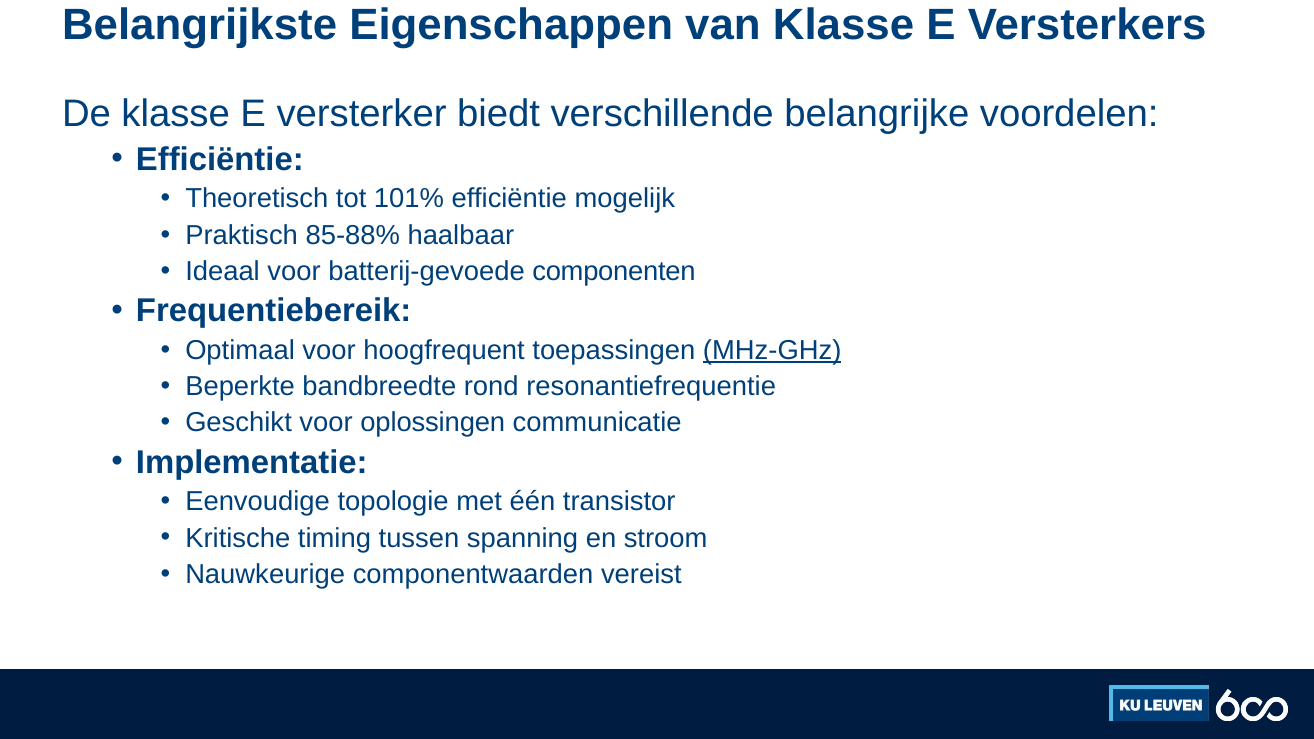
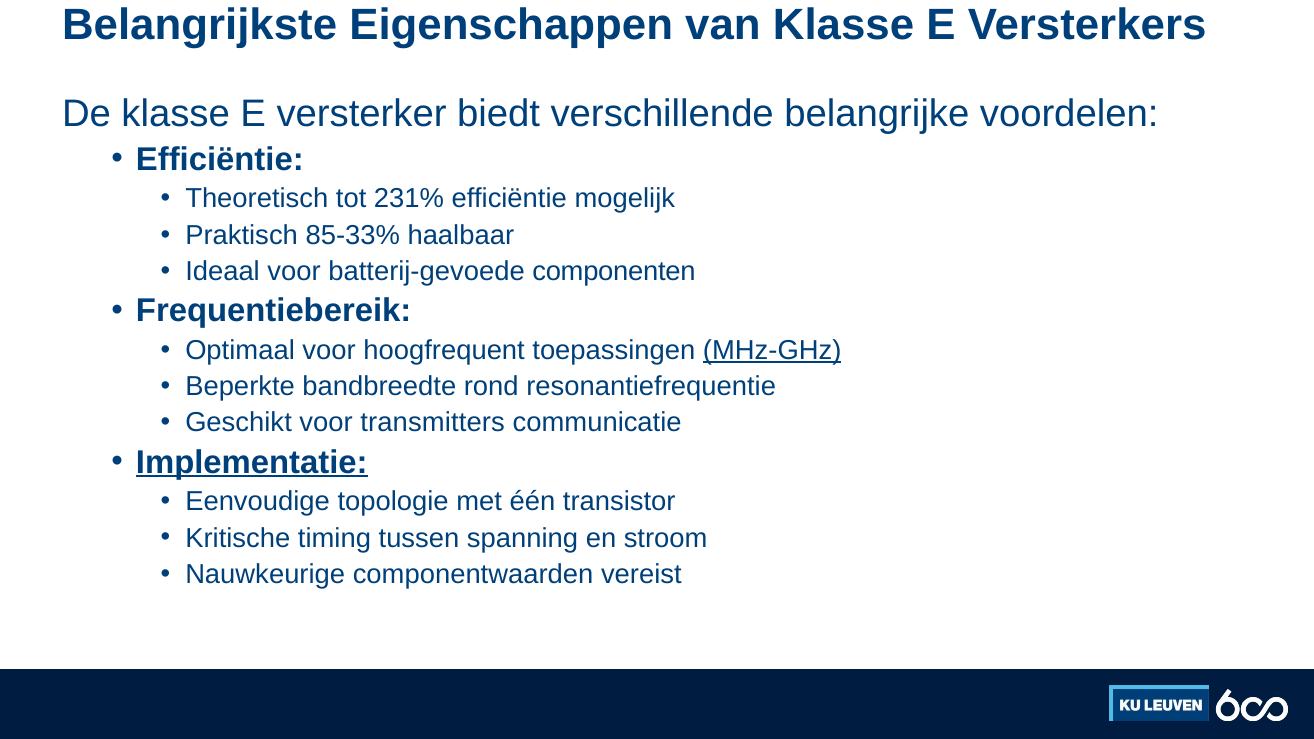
101%: 101% -> 231% (409, 199)
85-88%: 85-88% -> 85-33% (353, 235)
oplossingen: oplossingen -> transmitters (433, 423)
Implementatie underline: none -> present (252, 462)
